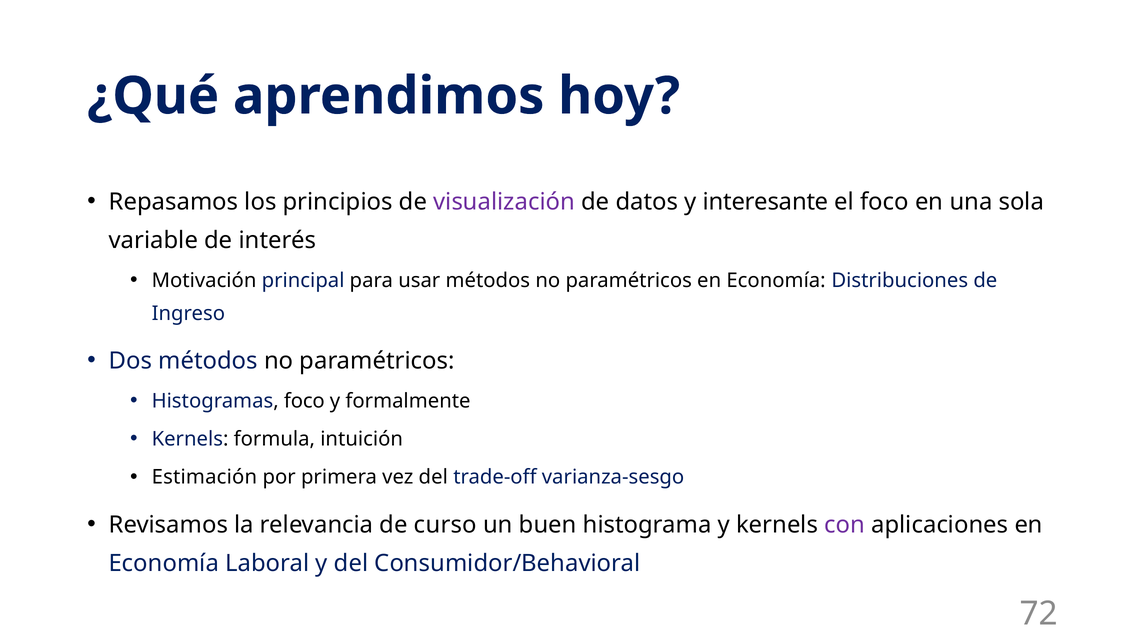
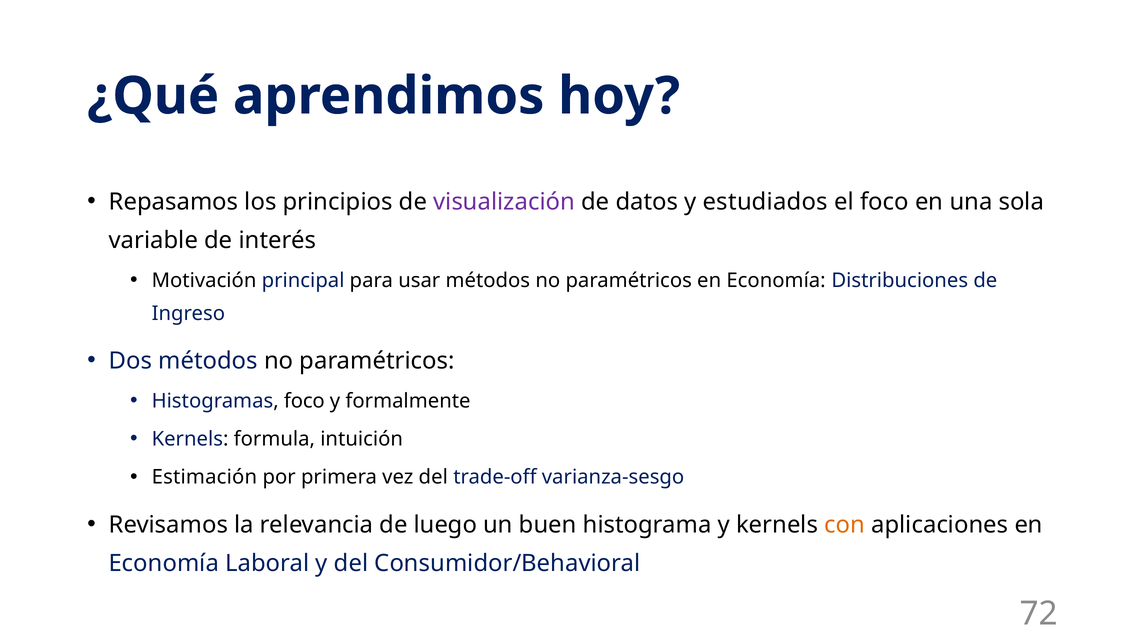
interesante: interesante -> estudiados (765, 202)
curso: curso -> luego (445, 525)
con colour: purple -> orange (845, 525)
